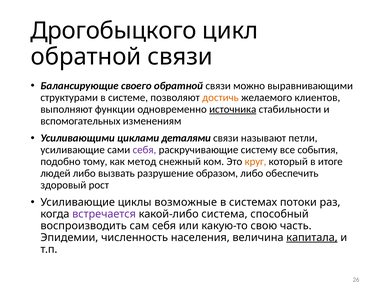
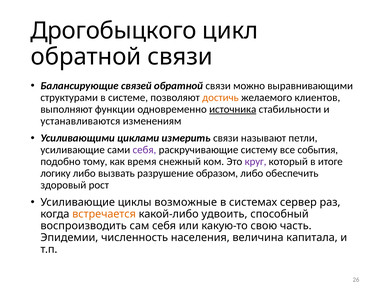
своего: своего -> связей (136, 86)
вспомогательных: вспомогательных -> устанавливаются (80, 121)
деталями: деталями -> измерить (186, 138)
метод: метод -> время (142, 161)
круг colour: orange -> purple (256, 161)
людей: людей -> логику (55, 173)
потоки: потоки -> сервер (298, 202)
встречается colour: purple -> orange (104, 214)
система: система -> удвоить (224, 214)
капитала underline: present -> none (312, 237)
